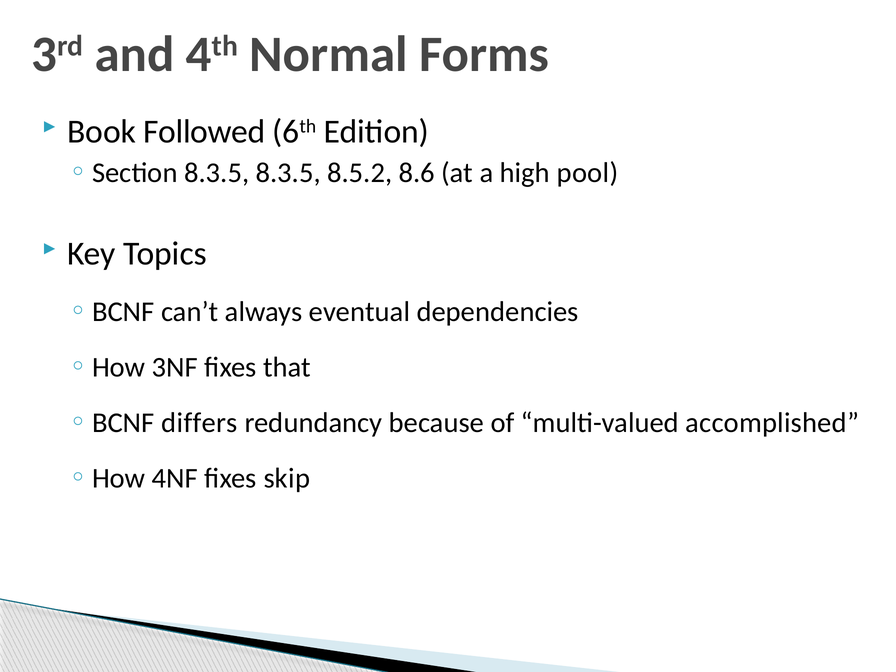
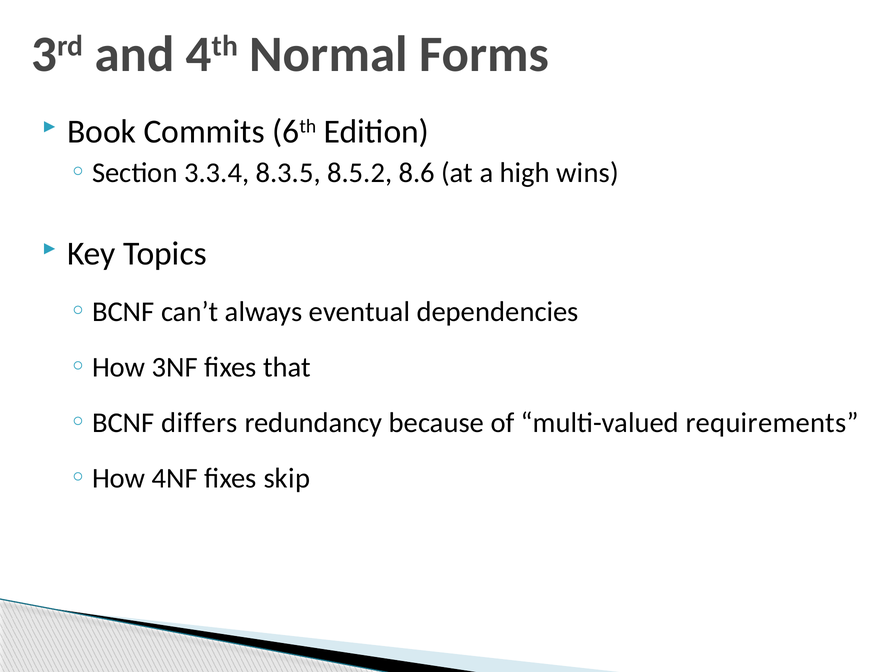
Followed: Followed -> Commits (204, 132)
8.3.5: 8.3.5 -> 3.3.4 (217, 173)
pool: pool -> wins (588, 173)
accomplished: accomplished -> requirements (772, 423)
